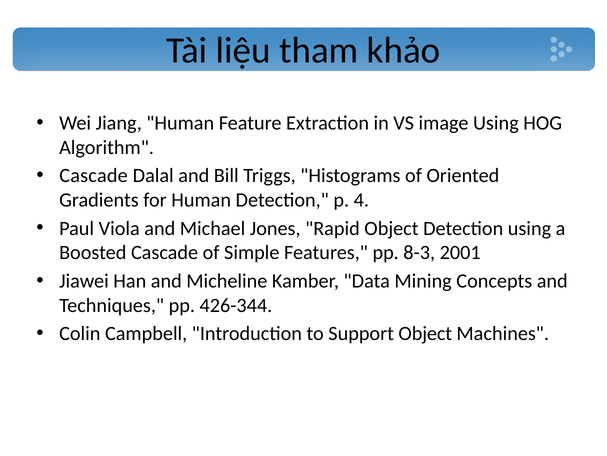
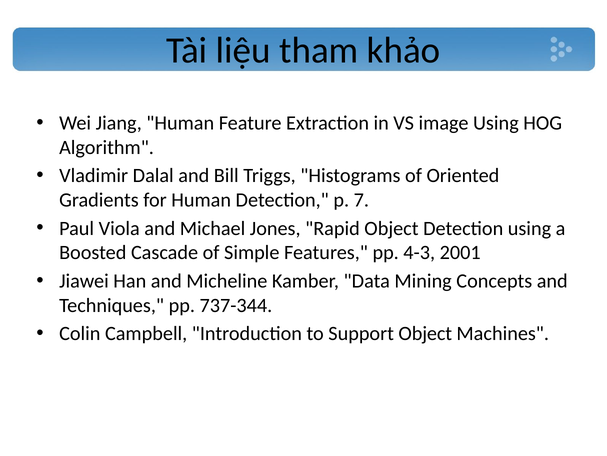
Cascade: Cascade -> Vladimir (94, 175)
4: 4 -> 7 (361, 200)
8-3: 8-3 -> 4-3 (419, 252)
426-344: 426-344 -> 737-344 (236, 305)
